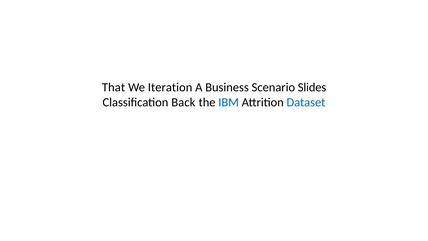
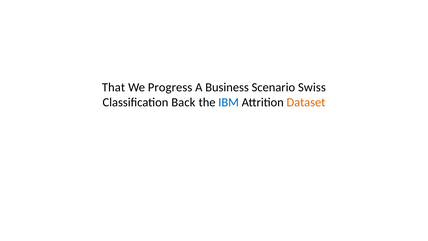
Iteration: Iteration -> Progress (170, 87)
Slides: Slides -> Swiss (312, 87)
Dataset colour: blue -> orange (306, 102)
